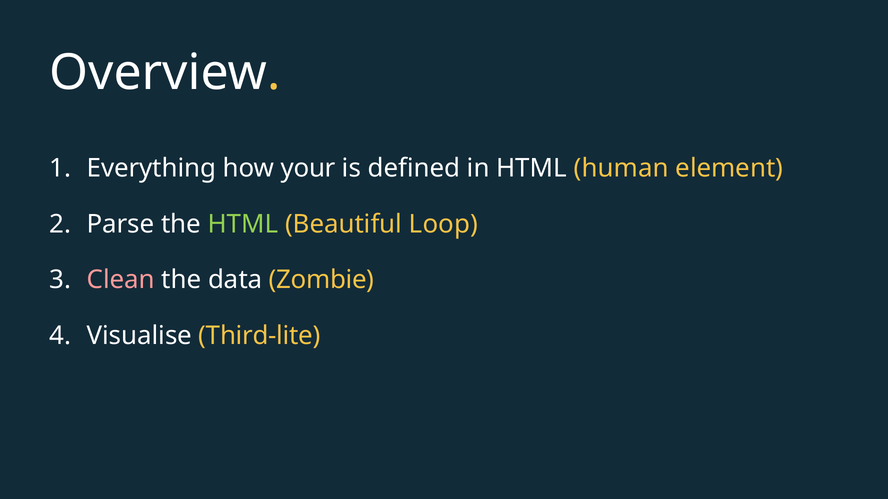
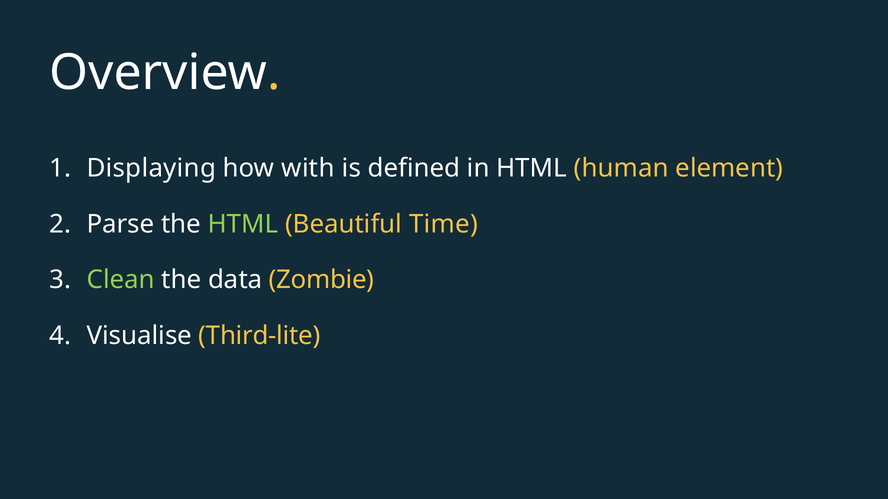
Everything: Everything -> Displaying (151, 169)
your: your -> with (308, 169)
Loop: Loop -> Time (443, 224)
Clean colour: pink -> light green (121, 280)
